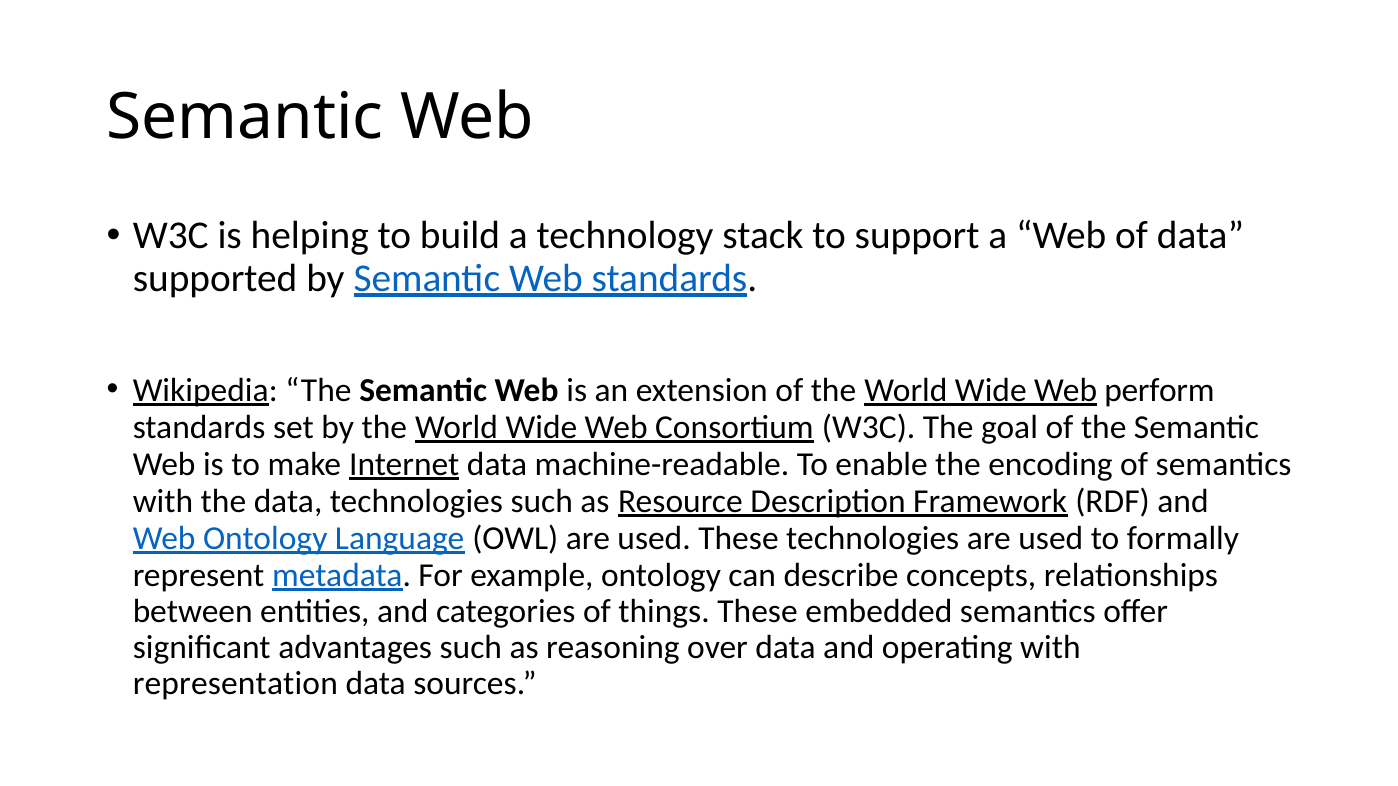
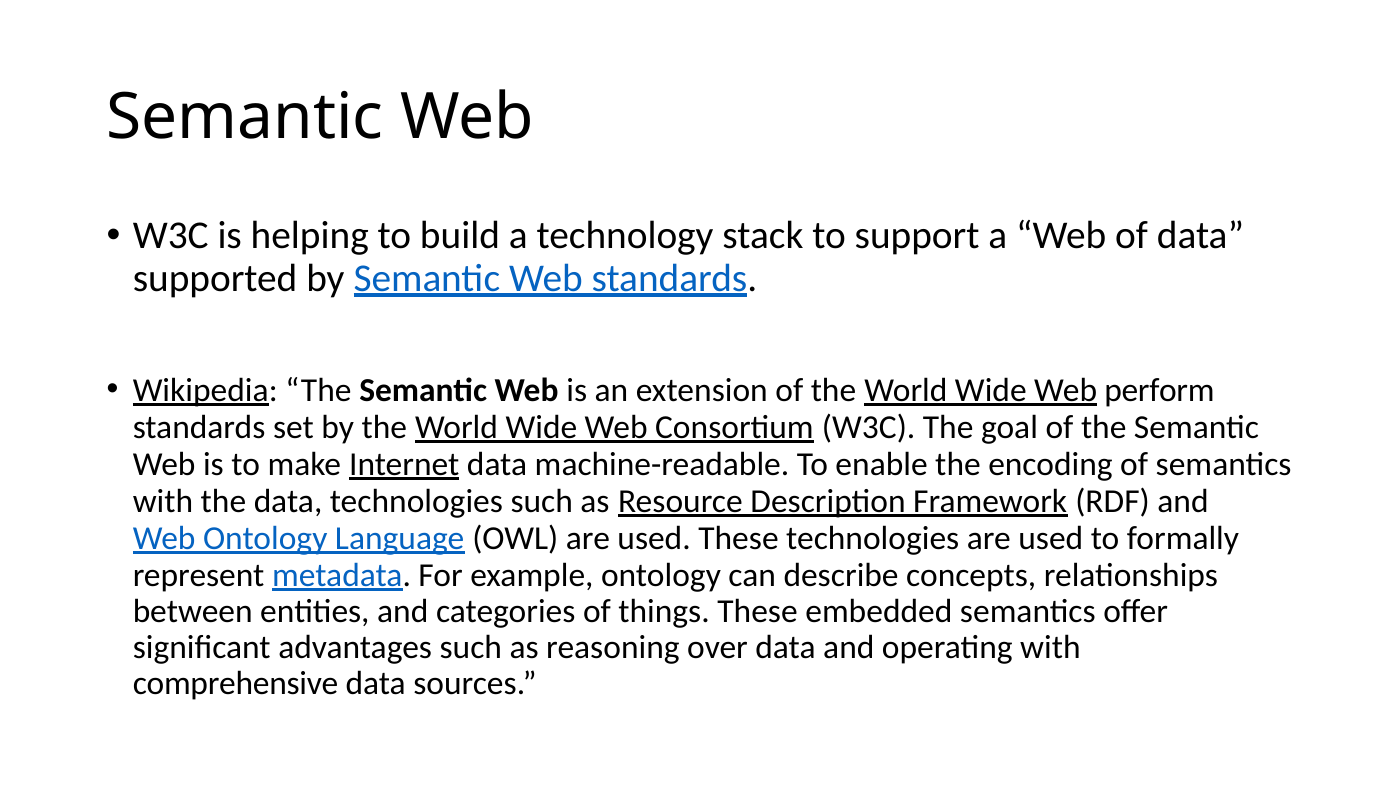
representation: representation -> comprehensive (236, 684)
